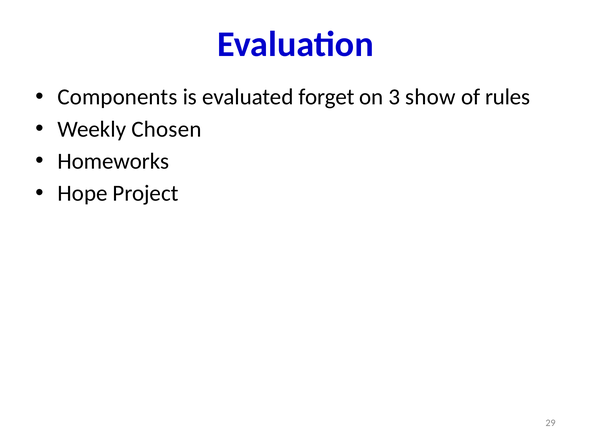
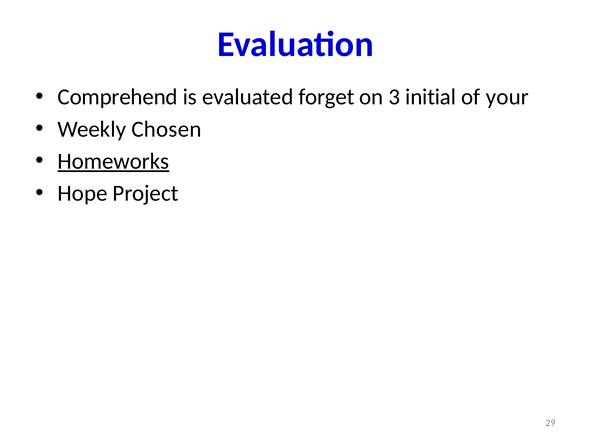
Components: Components -> Comprehend (118, 97)
show: show -> initial (431, 97)
rules: rules -> your (507, 97)
Homeworks underline: none -> present (113, 161)
